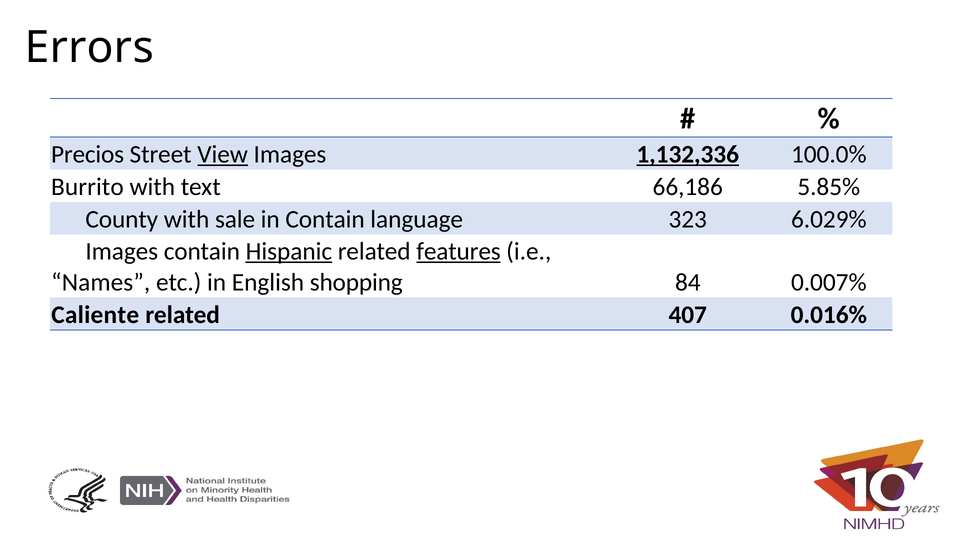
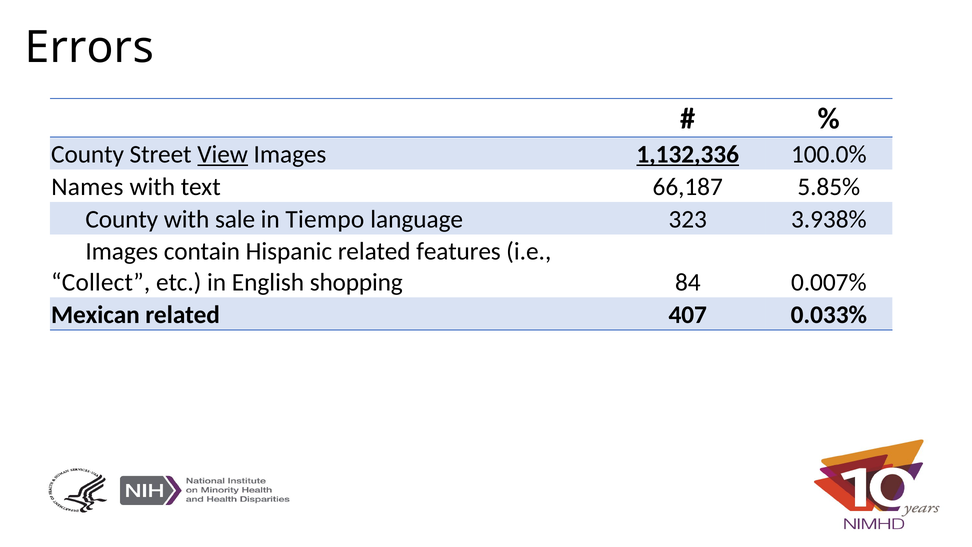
Precios: Precios -> County (88, 154)
Burrito: Burrito -> Names (87, 187)
66,186: 66,186 -> 66,187 (688, 187)
in Contain: Contain -> Tiempo (325, 219)
6.029%: 6.029% -> 3.938% (829, 219)
Hispanic underline: present -> none (289, 251)
features underline: present -> none (459, 251)
Names: Names -> Collect (101, 282)
Caliente: Caliente -> Mexican (95, 315)
0.016%: 0.016% -> 0.033% (829, 315)
